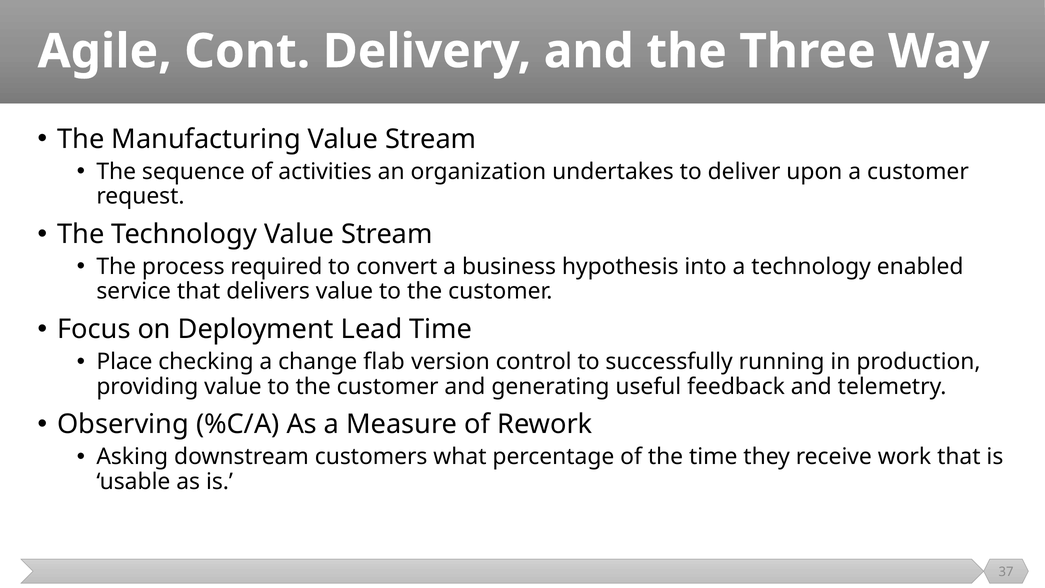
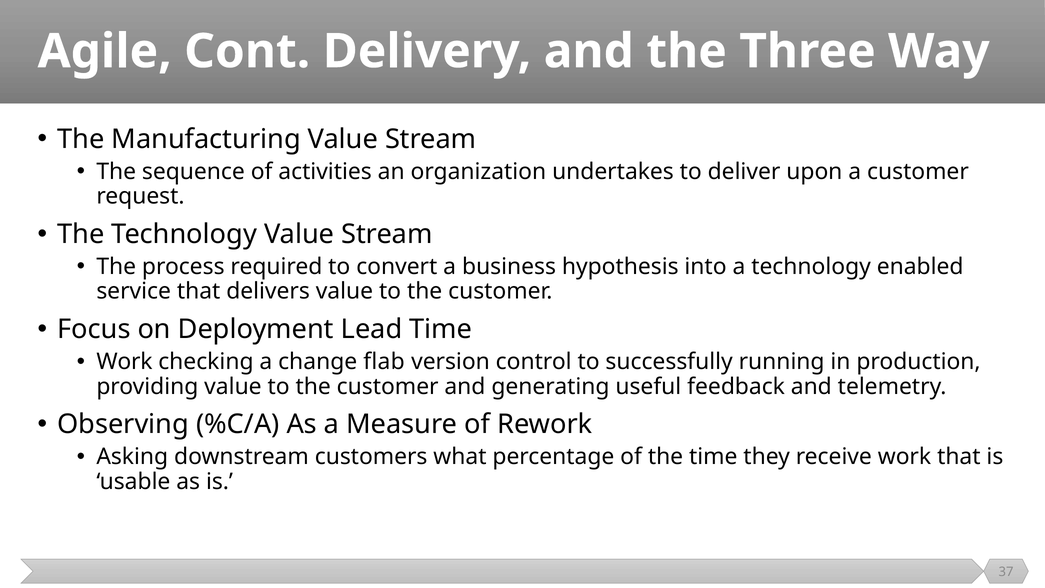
Place: Place -> Work (124, 362)
